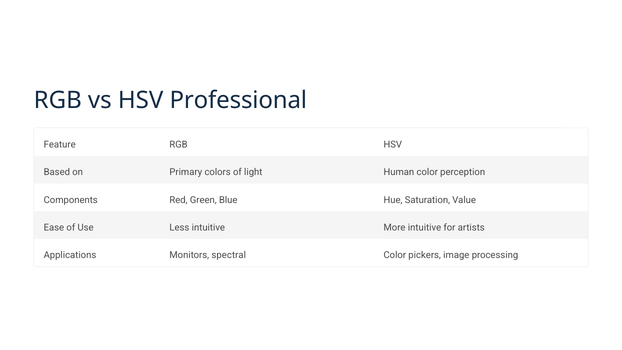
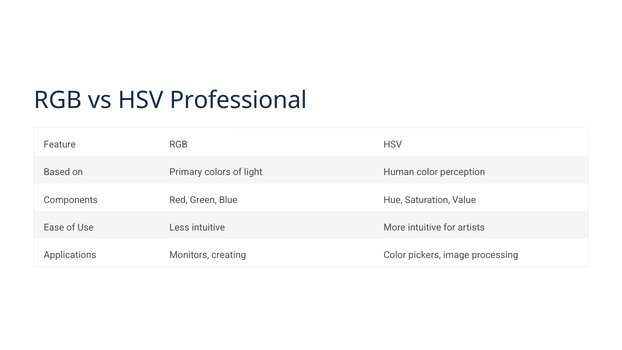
spectral: spectral -> creating (229, 255)
